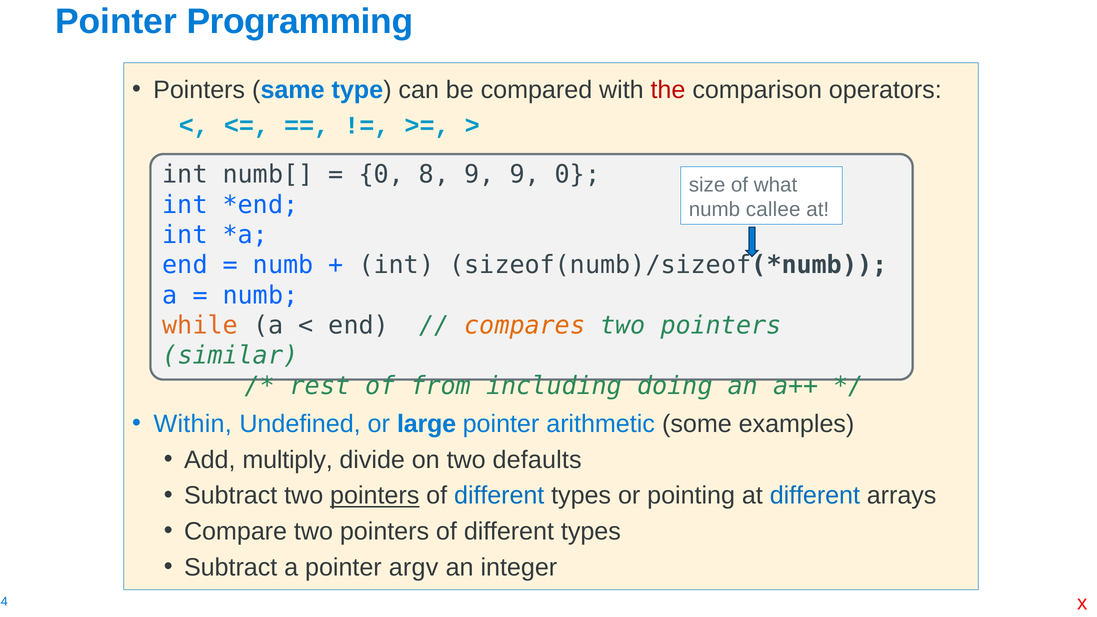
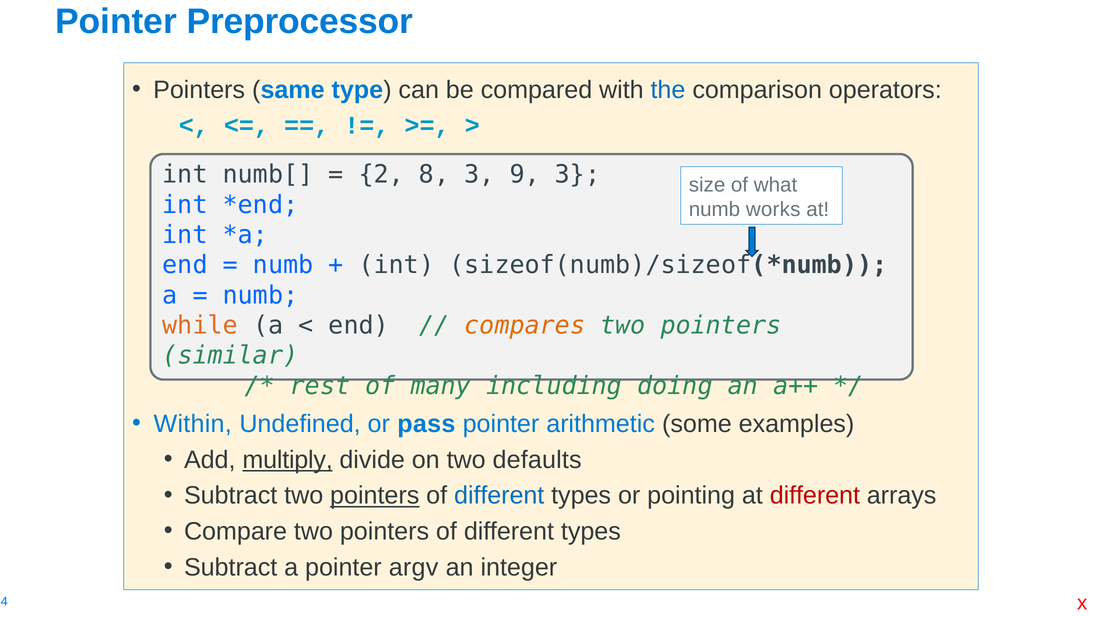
Programming: Programming -> Preprocessor (300, 21)
the colour: red -> blue (668, 90)
0: 0 -> 2 (381, 175)
8 9: 9 -> 3 (479, 175)
9 0: 0 -> 3 (577, 175)
callee: callee -> works (773, 209)
from: from -> many (441, 386)
large: large -> pass (426, 424)
multiply underline: none -> present (288, 460)
different colour: blue -> red (815, 496)
